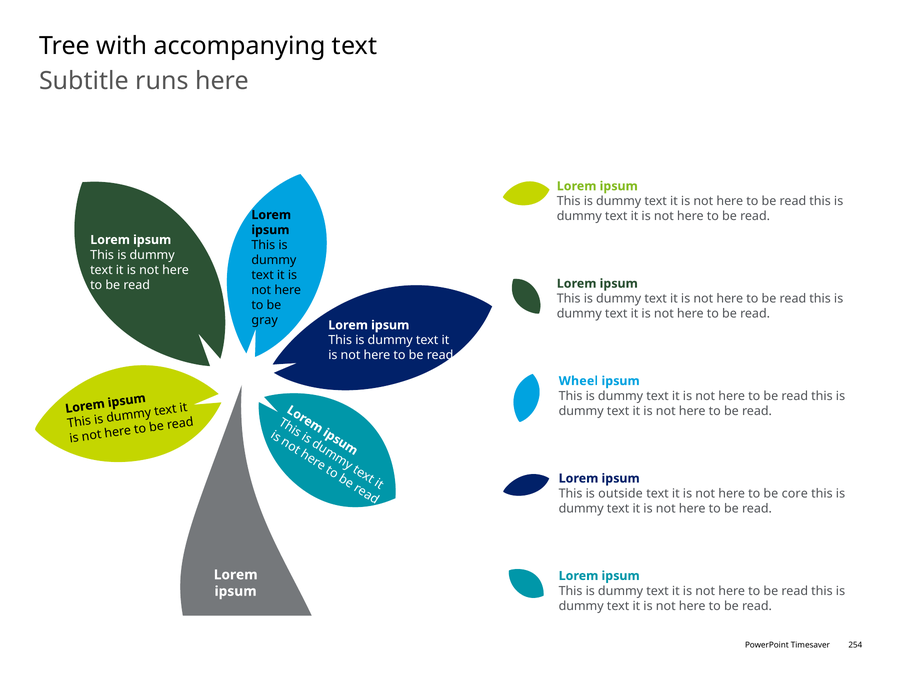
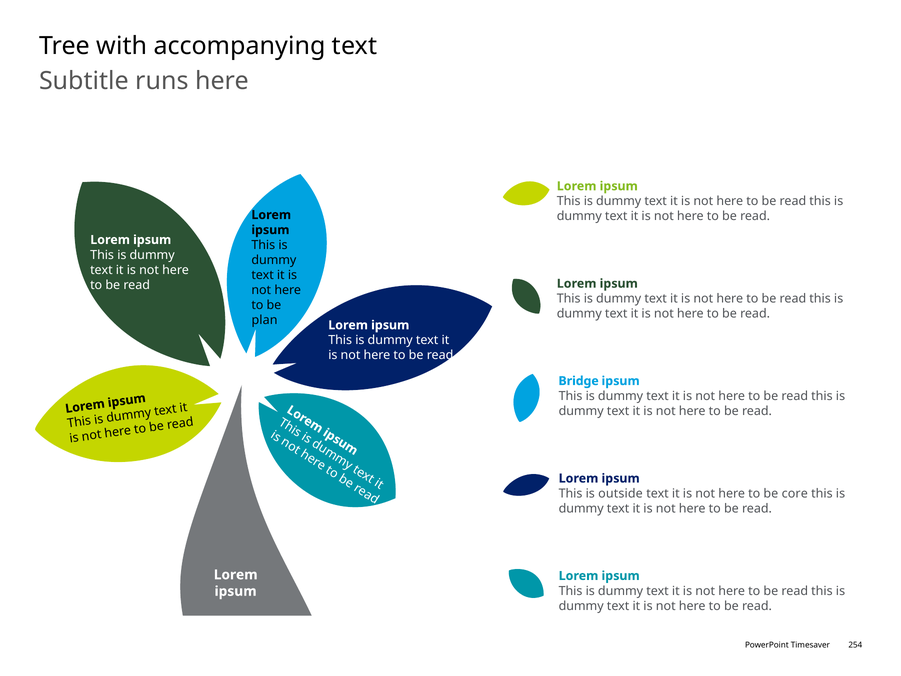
gray: gray -> plan (265, 320)
Wheel: Wheel -> Bridge (579, 381)
